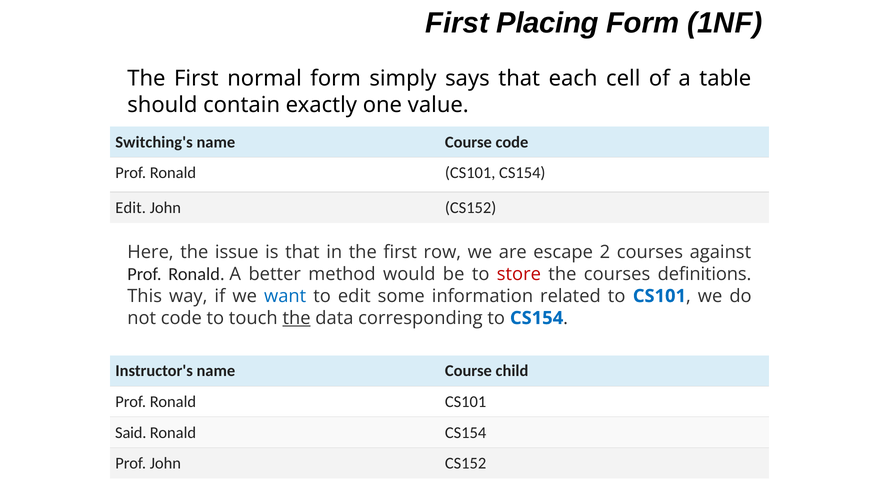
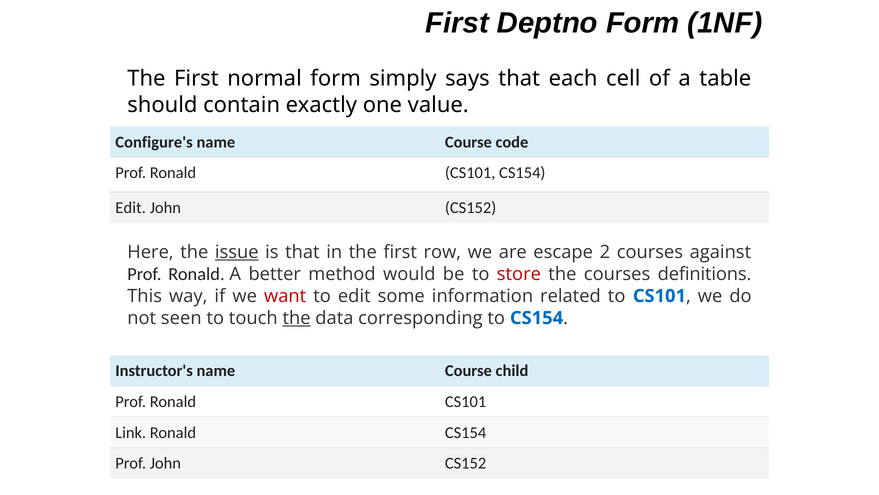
Placing: Placing -> Deptno (547, 23)
Switching's: Switching's -> Configure's (154, 142)
issue underline: none -> present (237, 252)
want colour: blue -> red (285, 296)
not code: code -> seen (181, 318)
Said: Said -> Link (131, 432)
